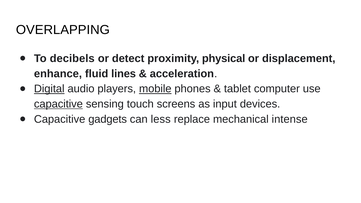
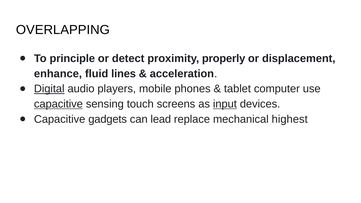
decibels: decibels -> principle (72, 58)
physical: physical -> properly (224, 58)
mobile underline: present -> none (155, 89)
input underline: none -> present (225, 104)
less: less -> lead (161, 119)
intense: intense -> highest (290, 119)
